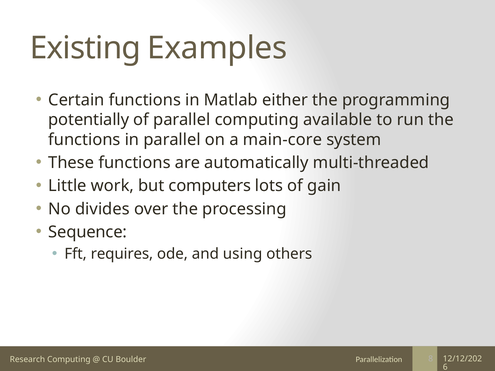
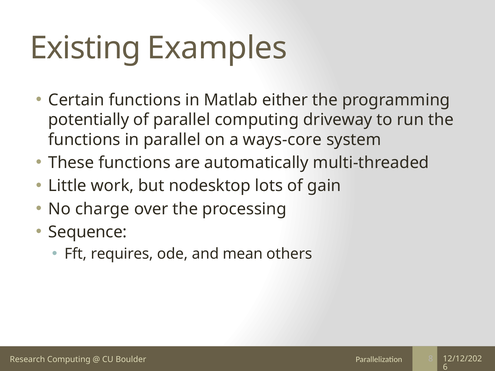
available: available -> driveway (338, 120)
main-core: main-core -> ways-core (282, 140)
computers: computers -> nodesktop (210, 186)
divides: divides -> charge (102, 209)
using: using -> mean (243, 254)
